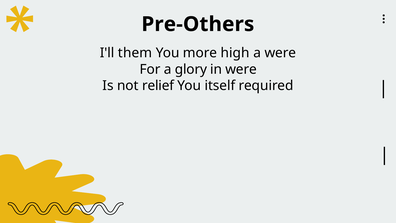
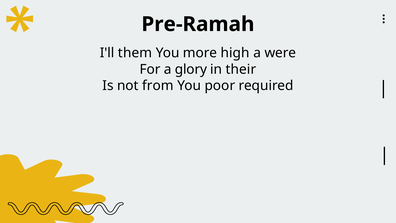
Pre-Others: Pre-Others -> Pre-Ramah (198, 24)
in were: were -> their (241, 69)
relief: relief -> from (158, 86)
itself: itself -> poor (220, 86)
